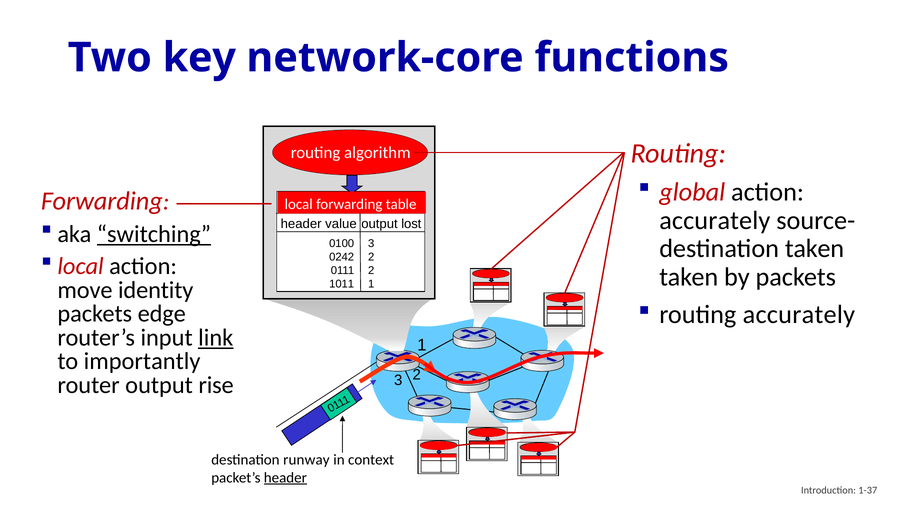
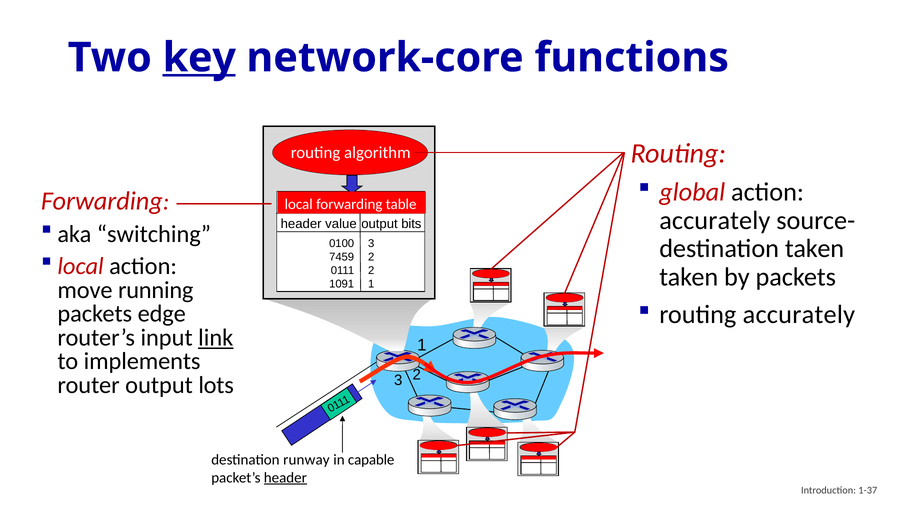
key underline: none -> present (199, 58)
lost: lost -> bits (411, 224)
switching underline: present -> none (154, 234)
0242: 0242 -> 7459 (342, 257)
1011: 1011 -> 1091 (342, 284)
identity: identity -> running (156, 290)
importantly: importantly -> implements (142, 361)
rise: rise -> lots (216, 385)
context: context -> capable (371, 459)
